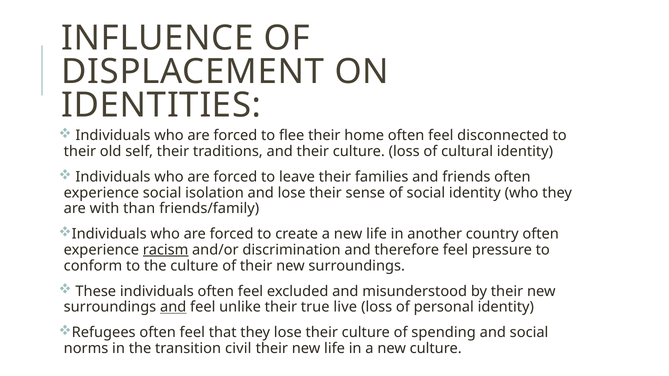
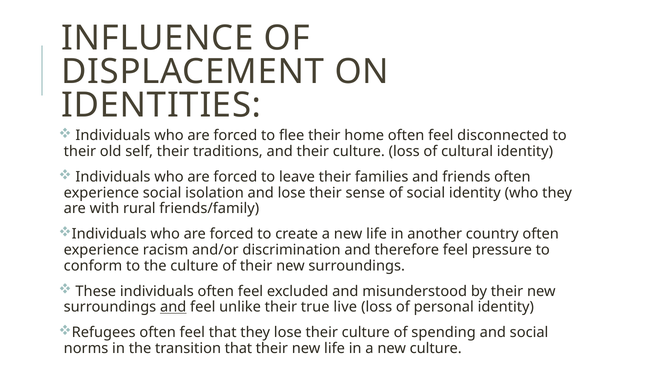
than: than -> rural (139, 209)
racism underline: present -> none (166, 250)
transition civil: civil -> that (238, 349)
